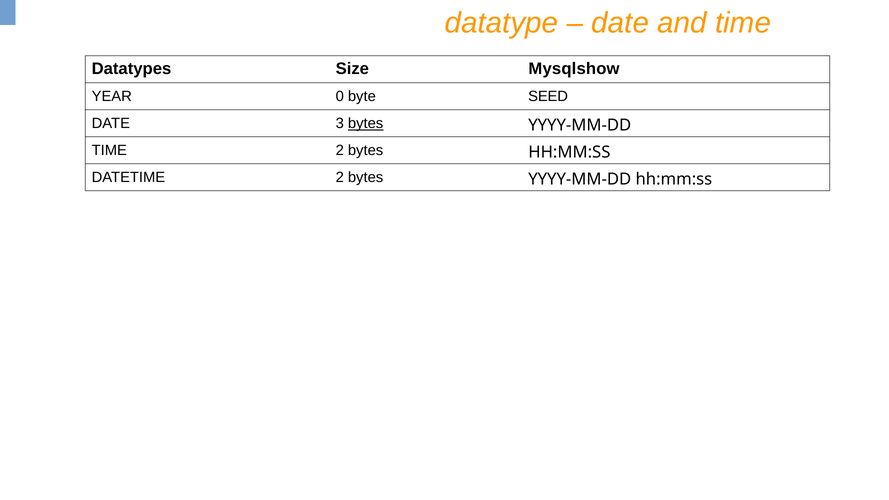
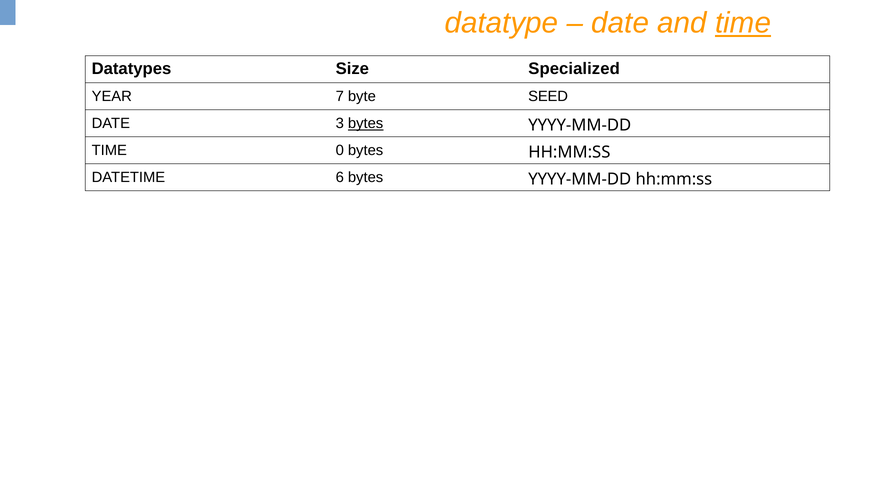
time underline: none -> present (743, 23)
Mysqlshow: Mysqlshow -> Specialized (574, 69)
0: 0 -> 7 (340, 97)
TIME 2: 2 -> 0 (340, 151)
DATETIME 2: 2 -> 6 (340, 178)
